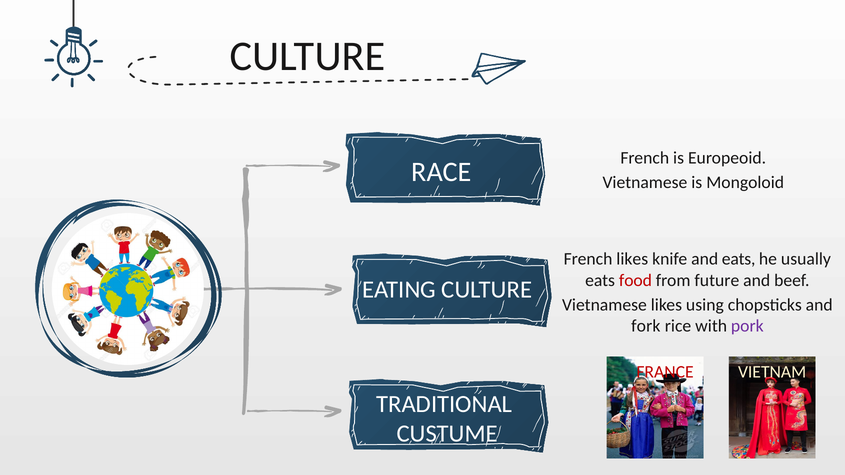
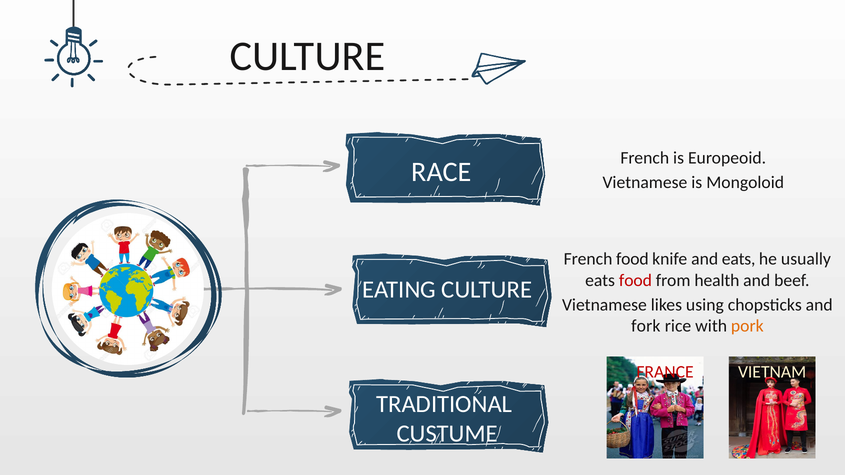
likes: likes -> food (632, 259)
future: future -> health (717, 280)
pork colour: purple -> orange (747, 326)
